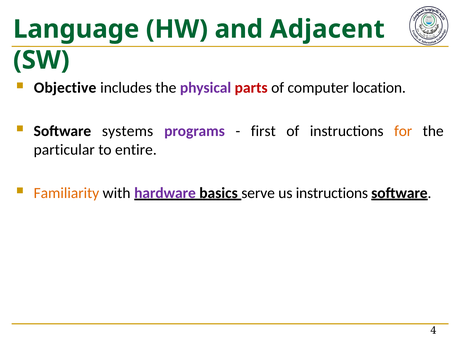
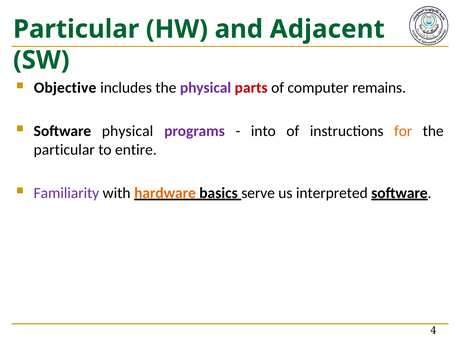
Language: Language -> Particular (76, 29)
location: location -> remains (379, 88)
Software systems: systems -> physical (128, 131)
first: first -> into (263, 131)
Familiarity colour: orange -> purple (66, 193)
hardware colour: purple -> orange (165, 193)
us instructions: instructions -> interpreted (332, 193)
